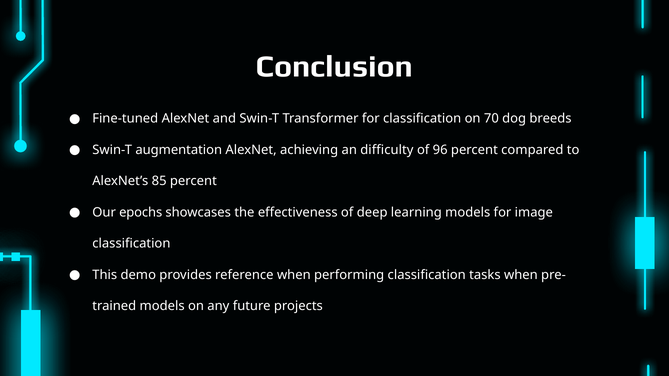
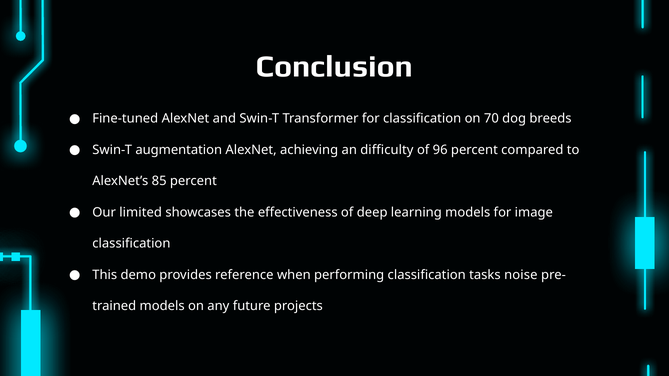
epochs: epochs -> limited (141, 212)
tasks when: when -> noise (521, 275)
